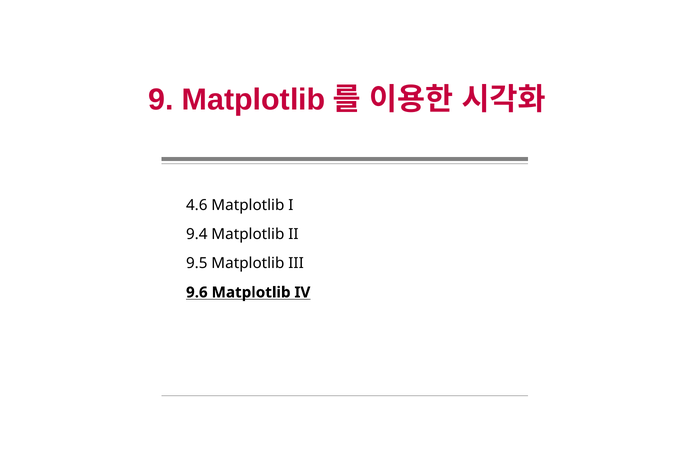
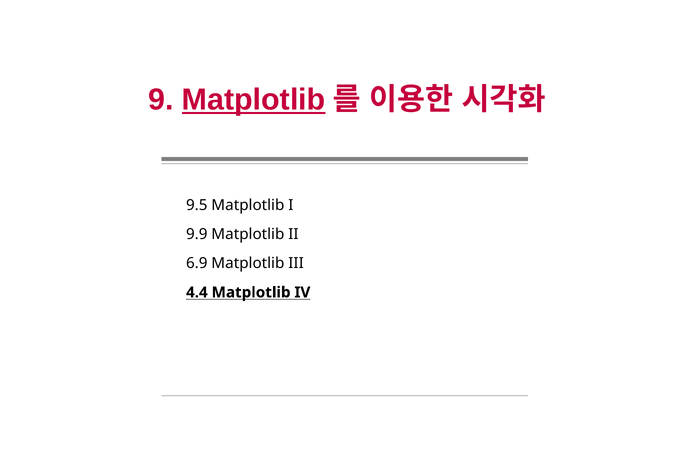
Matplotlib underline: none -> present (254, 100)
4.6: 4.6 -> 9.5 (197, 205)
9.4: 9.4 -> 9.9 (197, 235)
9.5: 9.5 -> 6.9 (197, 264)
9.6: 9.6 -> 4.4 (197, 293)
